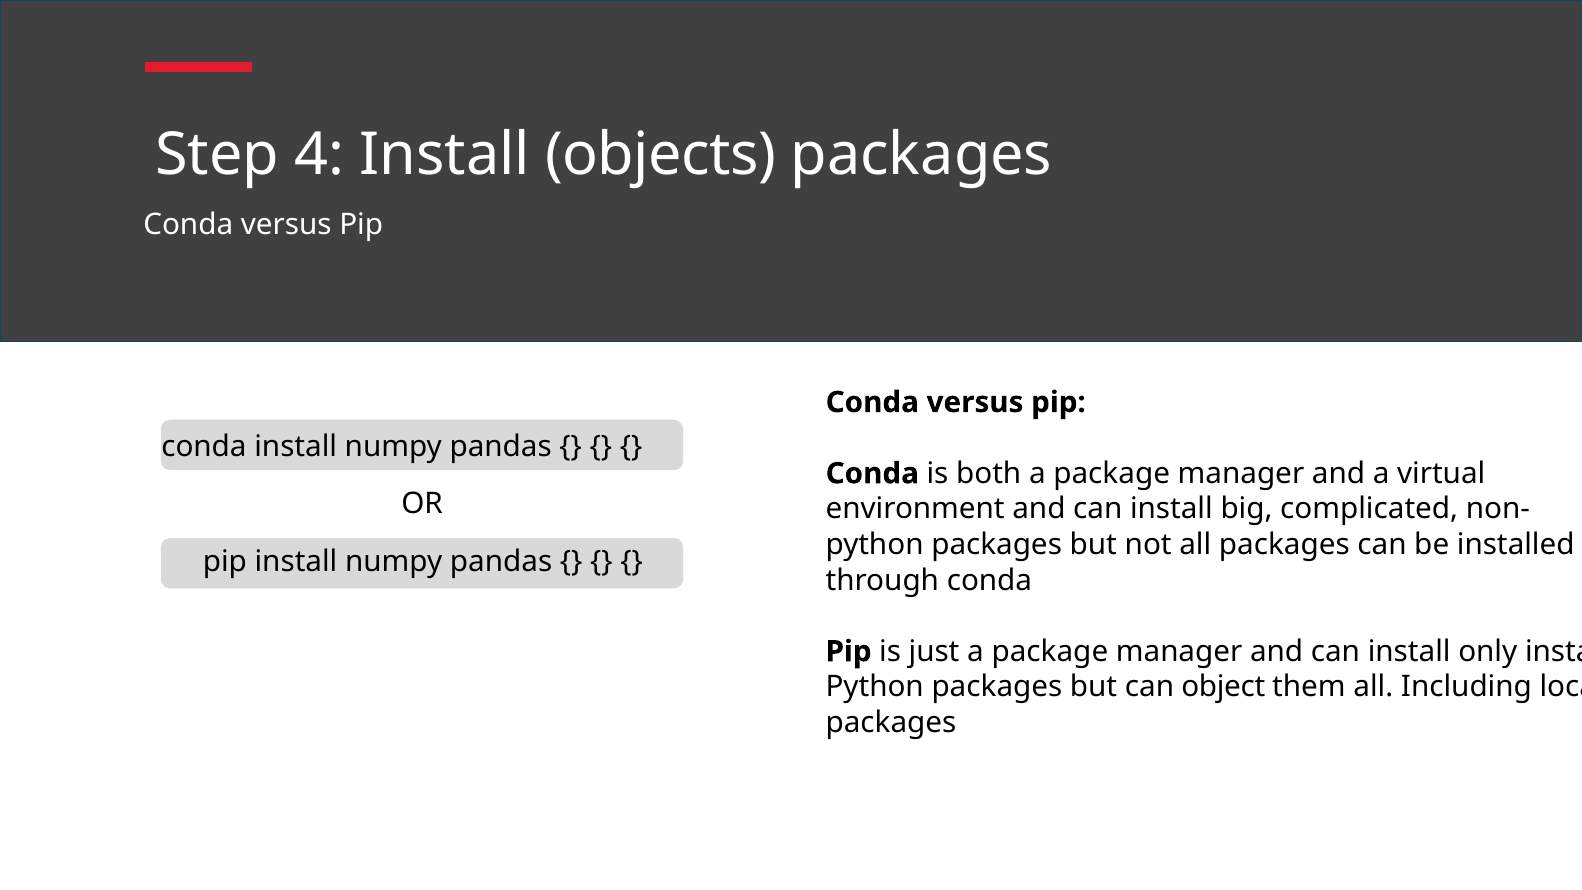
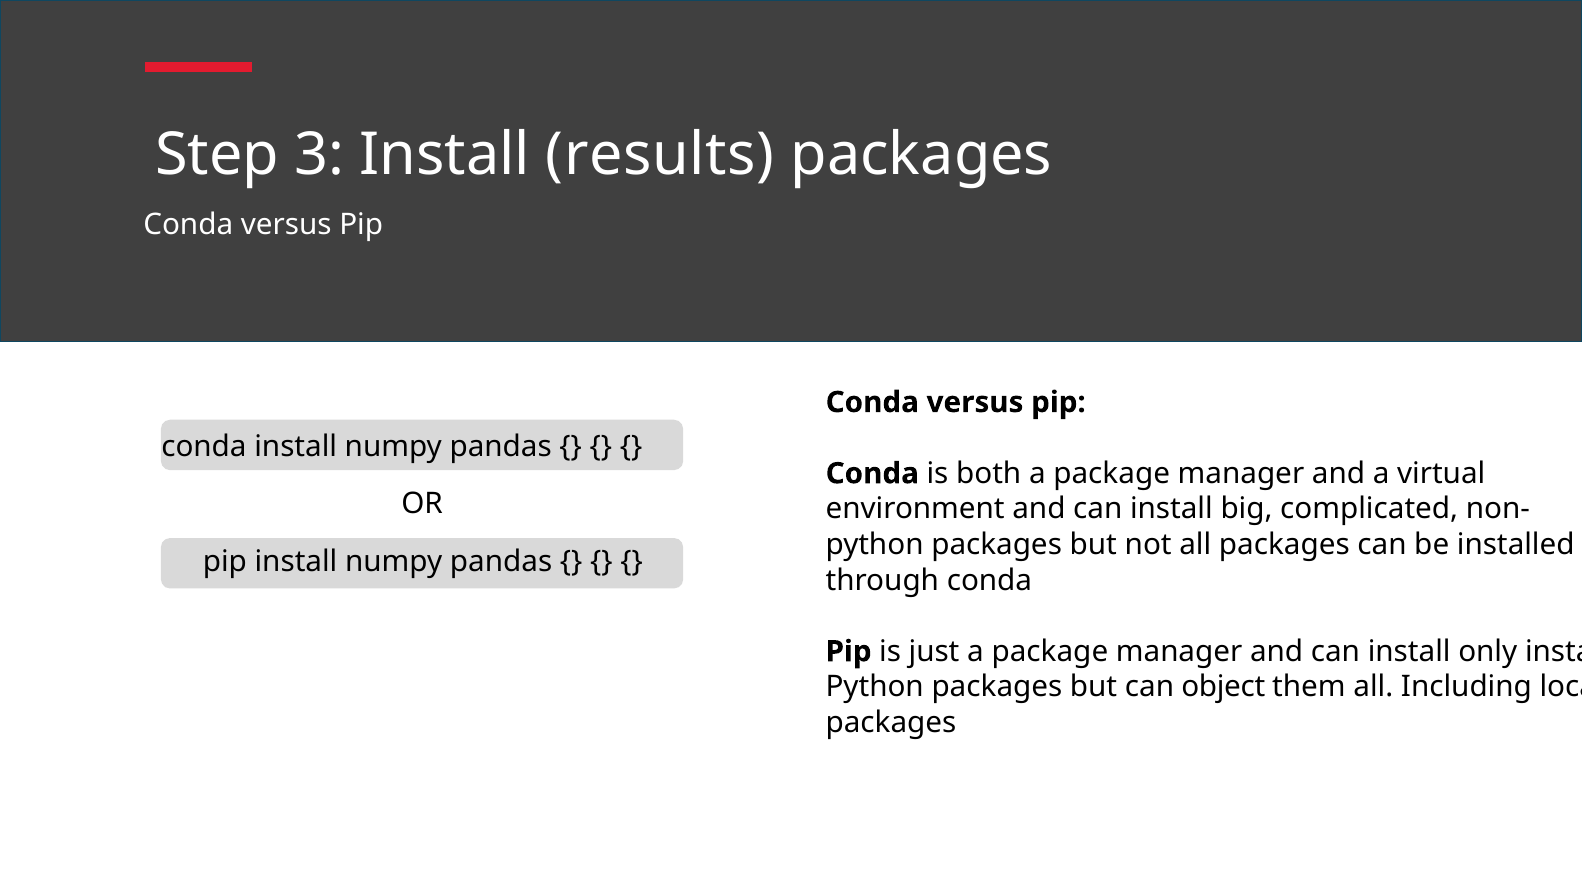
4: 4 -> 3 (319, 155)
objects: objects -> results (660, 155)
